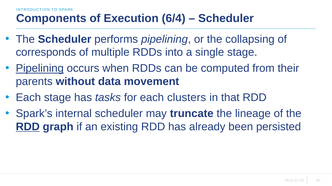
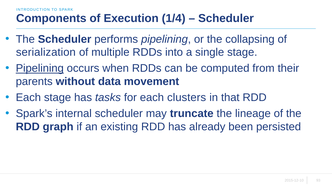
6/4: 6/4 -> 1/4 (174, 18)
corresponds: corresponds -> serialization (46, 53)
RDD underline: present -> none (28, 127)
